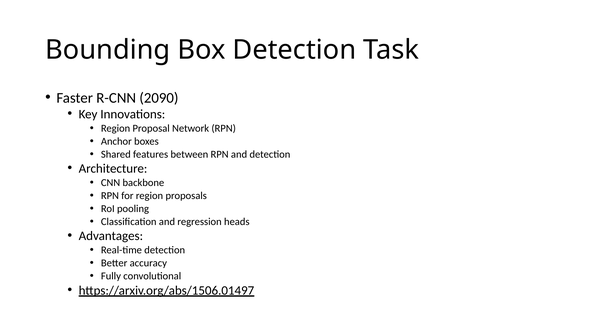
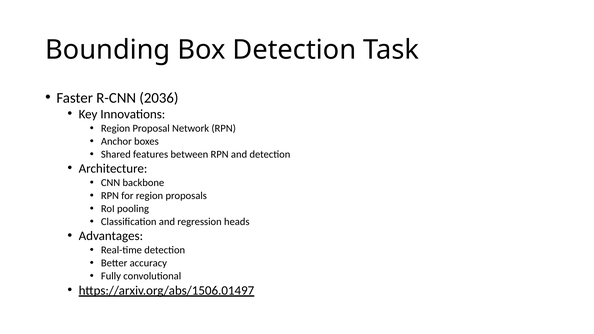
2090: 2090 -> 2036 (159, 98)
